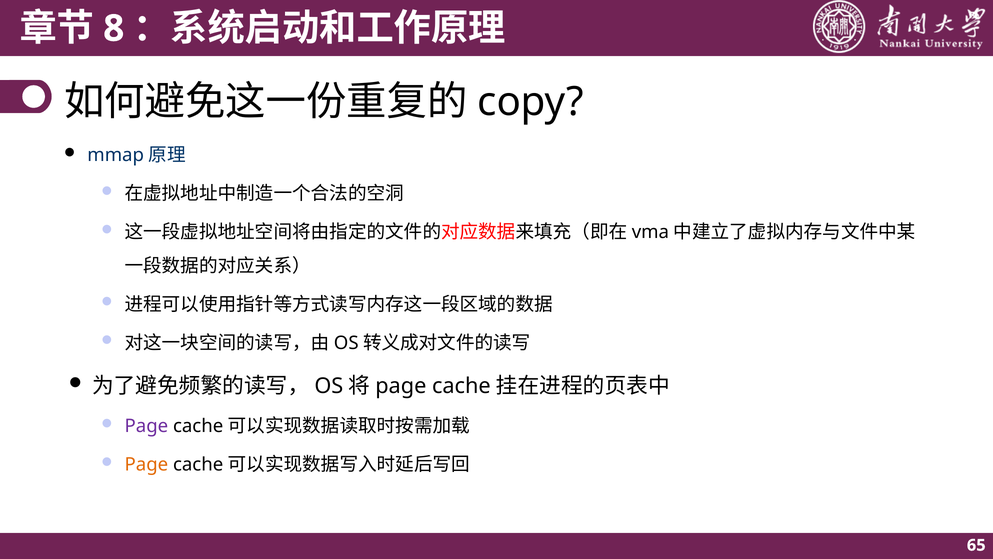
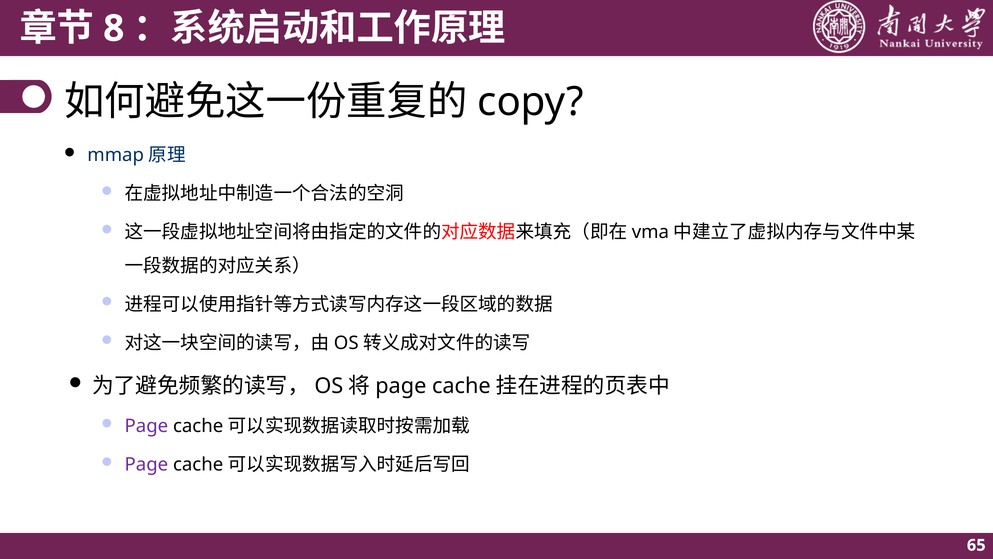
Page colour: orange -> purple (146, 464)
